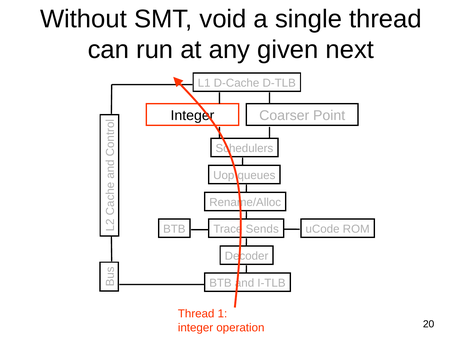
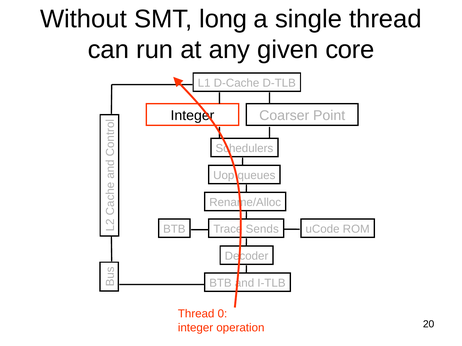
void: void -> long (223, 19)
next: next -> core (350, 50)
1: 1 -> 0 (222, 314)
